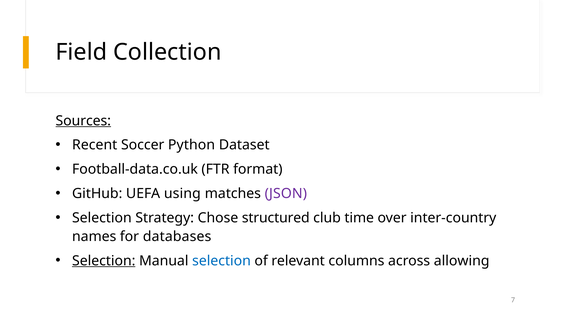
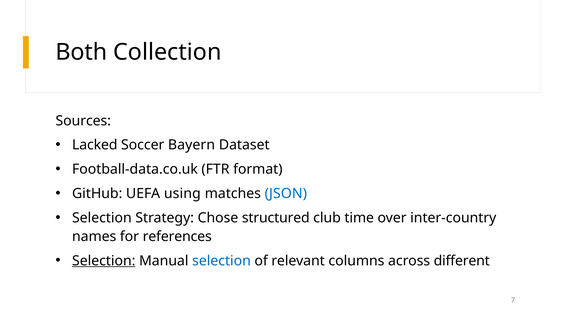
Field: Field -> Both (81, 52)
Sources underline: present -> none (83, 121)
Recent: Recent -> Lacked (95, 145)
Python: Python -> Bayern (192, 145)
JSON colour: purple -> blue (286, 194)
databases: databases -> references (177, 237)
allowing: allowing -> different (462, 261)
